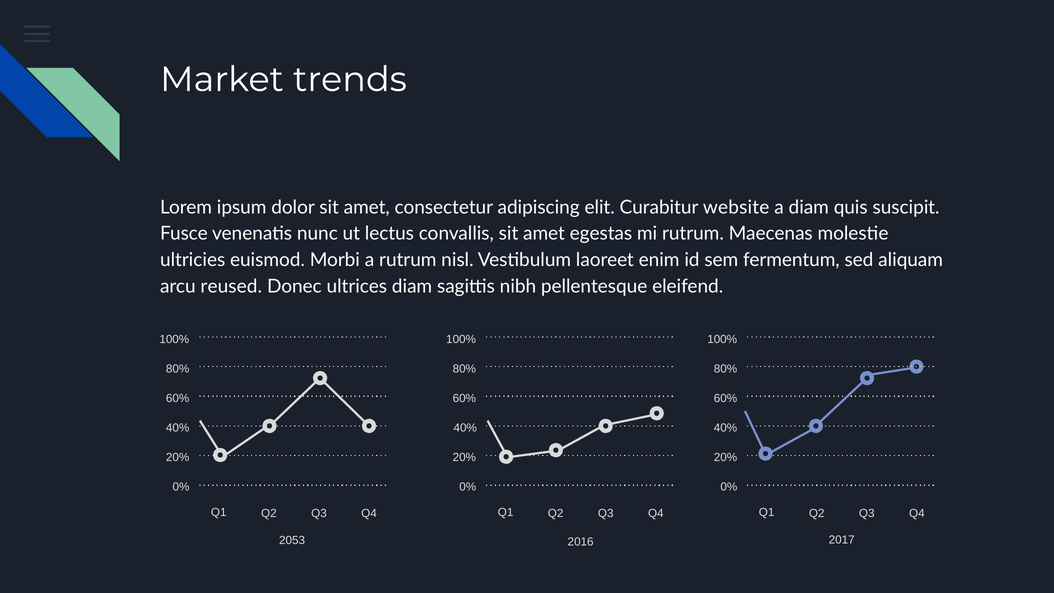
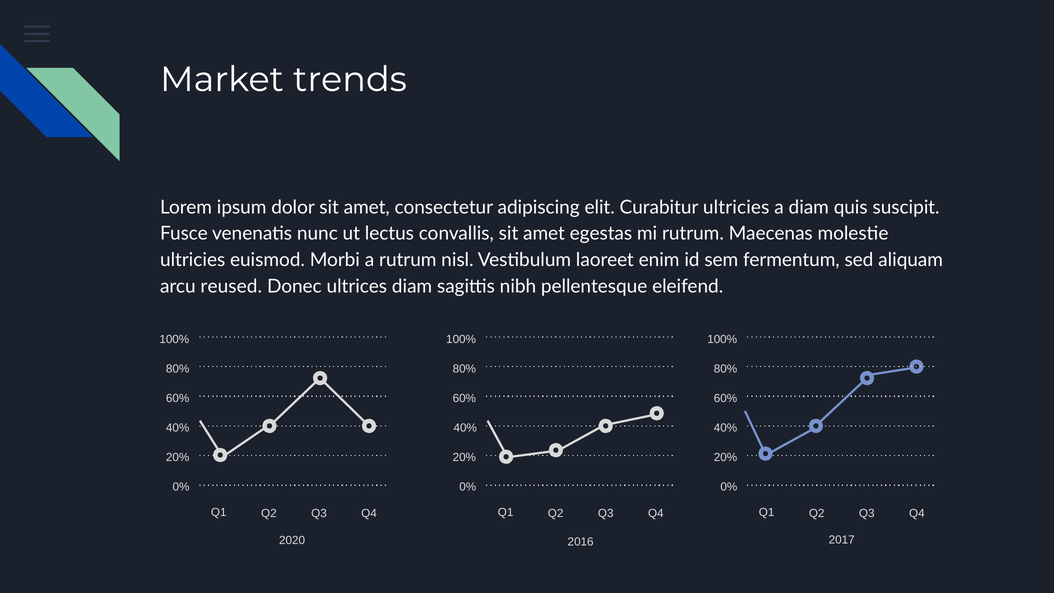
Curabitur website: website -> ultricies (736, 207)
2053: 2053 -> 2020 (292, 540)
